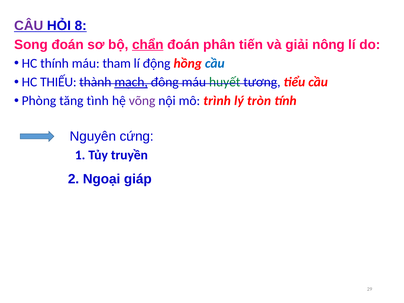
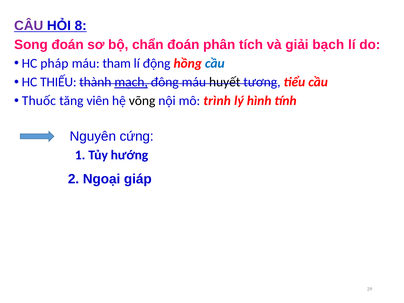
chẩn underline: present -> none (148, 45)
tiến: tiến -> tích (251, 45)
nông: nông -> bạch (328, 45)
thính: thính -> pháp (54, 63)
huyết colour: green -> black (225, 82)
Phòng: Phòng -> Thuốc (39, 101)
tình: tình -> viên (98, 101)
võng colour: purple -> black (142, 101)
tròn: tròn -> hình (259, 101)
truyền: truyền -> hướng (129, 155)
